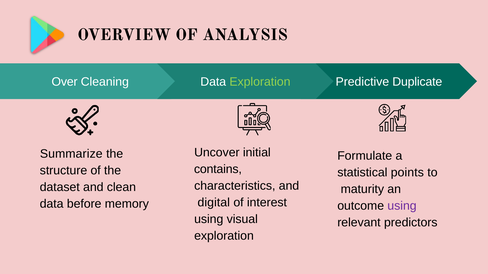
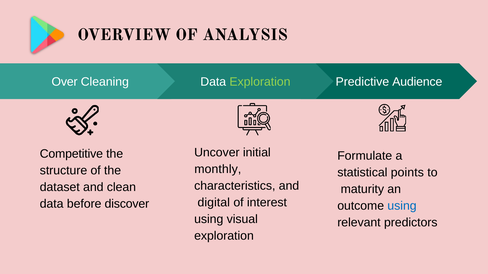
Duplicate: Duplicate -> Audience (417, 82)
Summarize: Summarize -> Competitive (71, 154)
contains: contains -> monthly (218, 169)
memory: memory -> discover (127, 204)
using colour: purple -> blue (402, 206)
